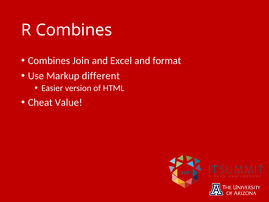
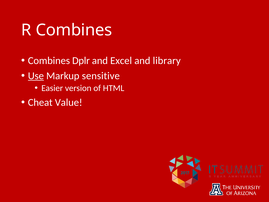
Join: Join -> Dplr (81, 61)
format: format -> library (167, 61)
Use underline: none -> present (36, 76)
different: different -> sensitive (101, 76)
